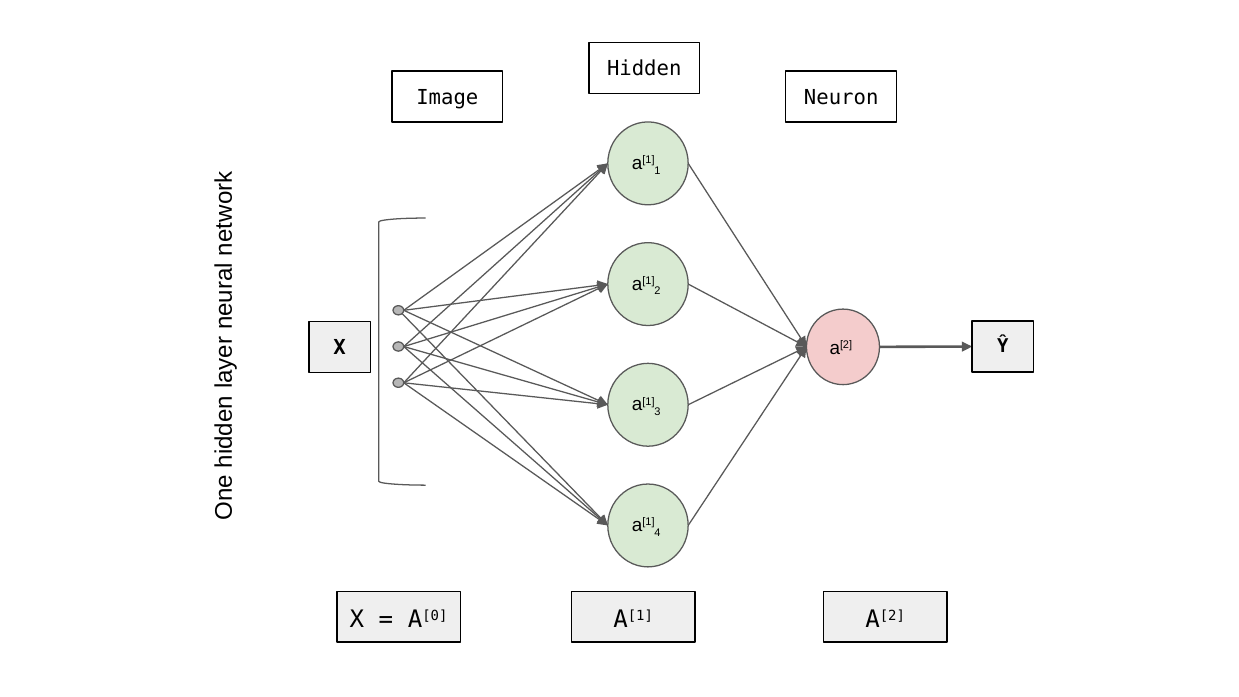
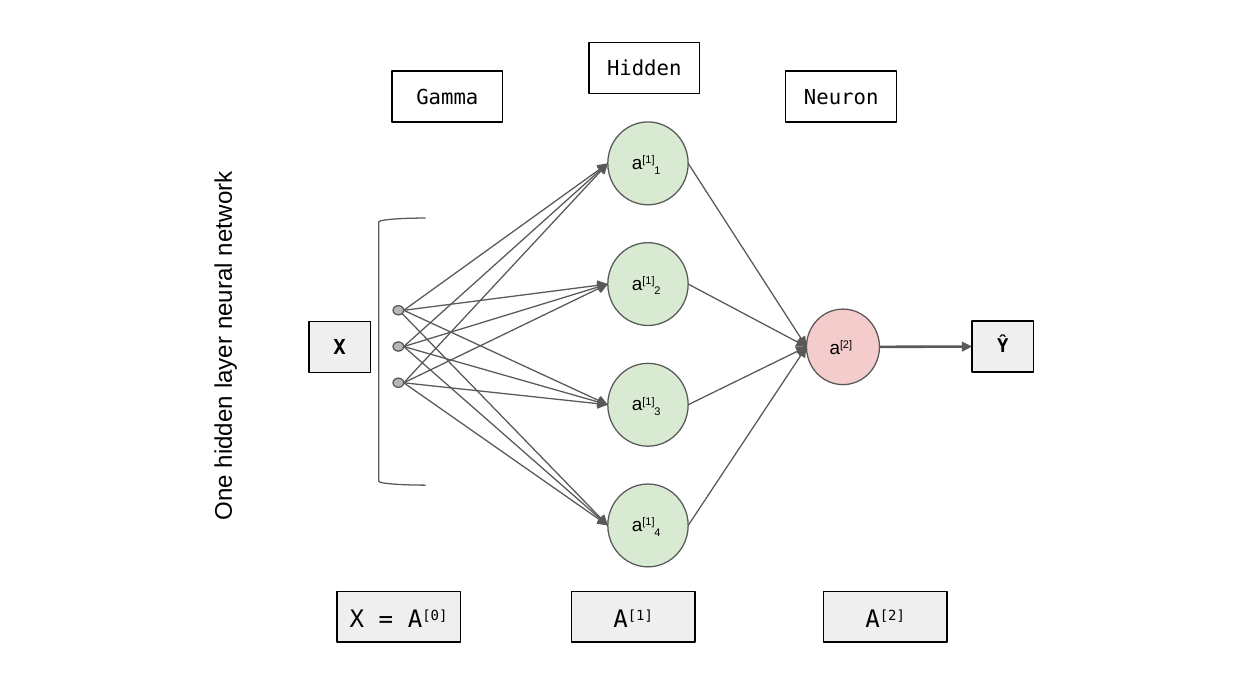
Image: Image -> Gamma (447, 97)
